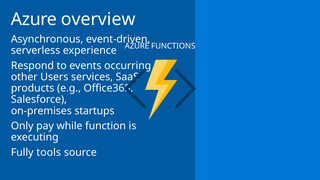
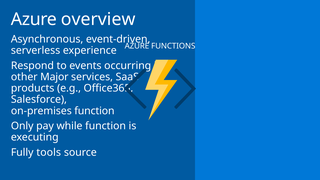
Users: Users -> Major (54, 77)
on-premises startups: startups -> function (94, 111)
